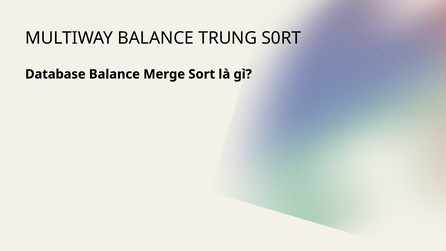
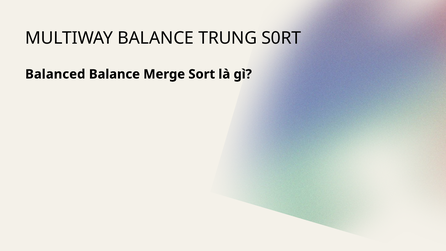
Database: Database -> Balanced (55, 74)
